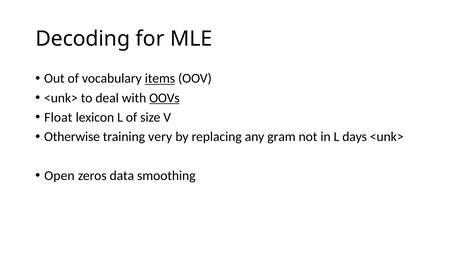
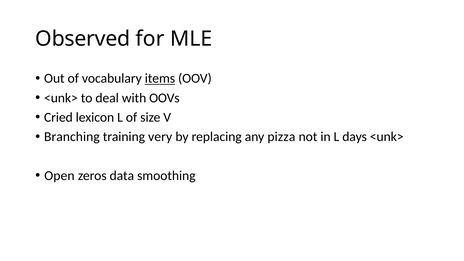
Decoding: Decoding -> Observed (83, 39)
OOVs underline: present -> none (164, 98)
Float: Float -> Cried (58, 117)
Otherwise: Otherwise -> Branching (72, 137)
gram: gram -> pizza (281, 137)
